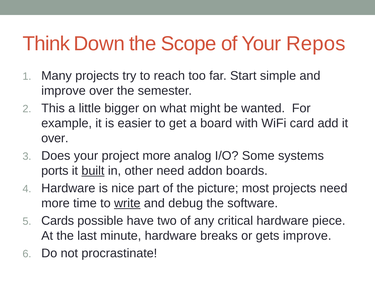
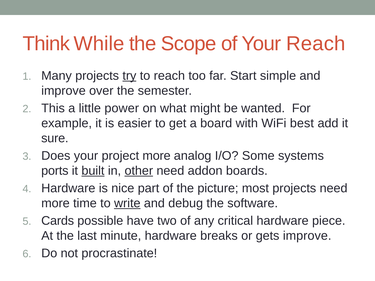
Down: Down -> While (99, 44)
Your Repos: Repos -> Reach (316, 44)
try underline: none -> present (129, 76)
bigger: bigger -> power (122, 108)
card: card -> best (302, 123)
over: over -> sure (55, 138)
other underline: none -> present (139, 171)
